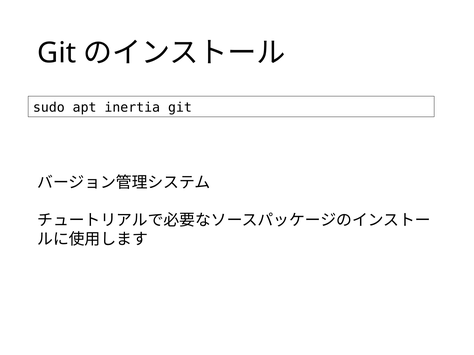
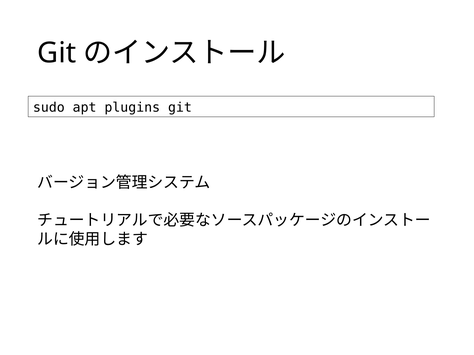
inertia: inertia -> plugins (132, 108)
